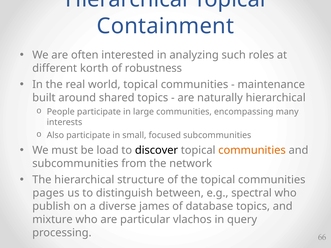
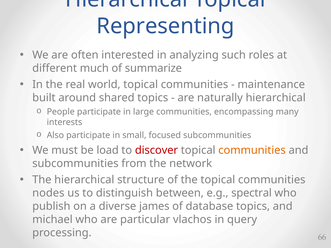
Containment: Containment -> Representing (165, 26)
korth: korth -> much (94, 68)
robustness: robustness -> summarize (153, 68)
discover colour: black -> red (157, 150)
pages: pages -> nodes (48, 193)
mixture: mixture -> michael (52, 220)
